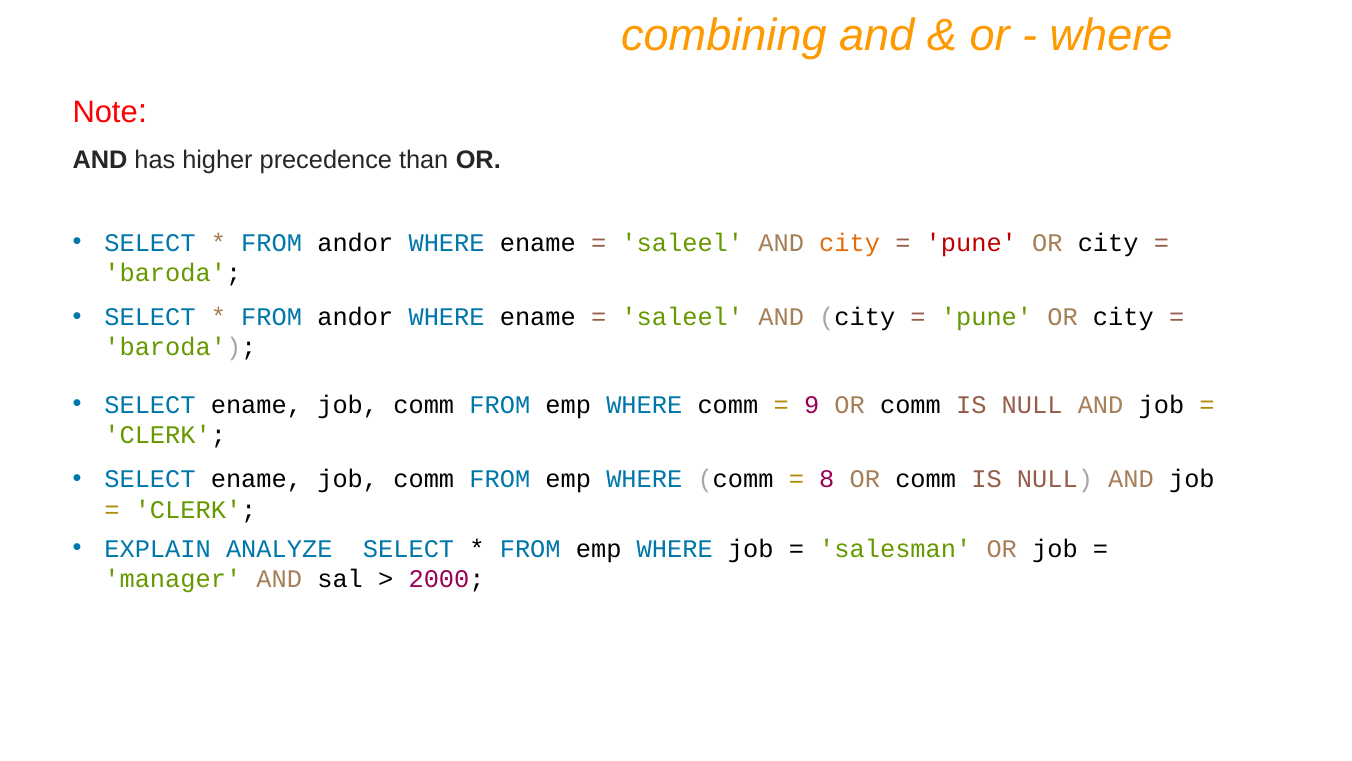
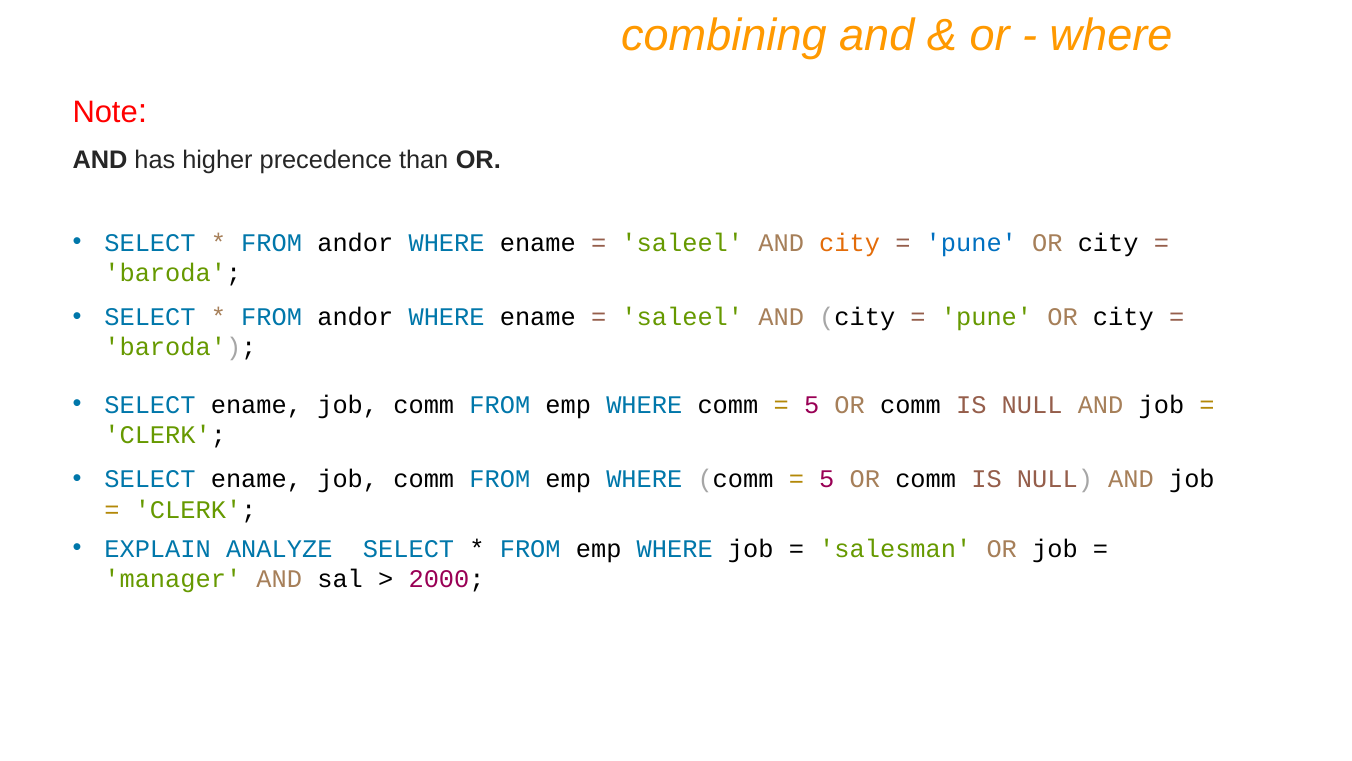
pune colour: red -> blue (971, 242)
9: 9 -> 5 (812, 405)
8: 8 -> 5 (827, 479)
